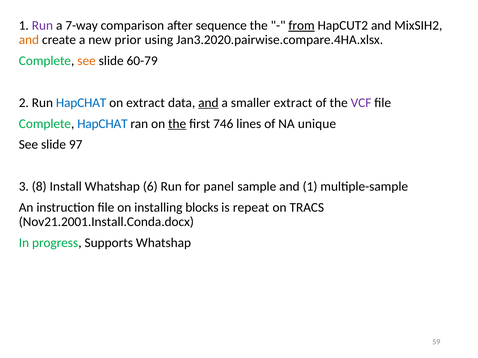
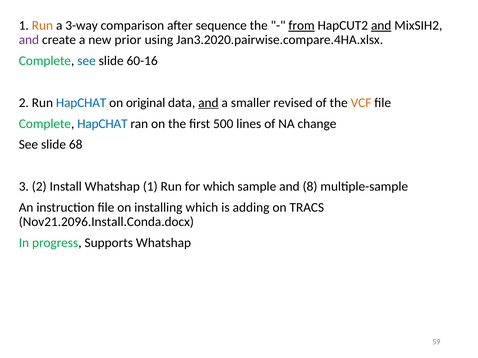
Run colour: purple -> orange (42, 25)
7-way: 7-way -> 3-way (82, 25)
and underline: none -> present (381, 25)
and colour: orange -> purple (29, 40)
see colour: orange -> blue (87, 61)
60-79: 60-79 -> 60-16 (142, 61)
on extract: extract -> original (146, 103)
smaller extract: extract -> revised (293, 103)
VCF colour: purple -> orange (361, 103)
the underline: present -> none (177, 124)
746: 746 -> 500 (223, 124)
unique: unique -> change (317, 124)
97: 97 -> 68 (76, 145)
3 8: 8 -> 2 (39, 187)
Whatshap 6: 6 -> 1 (150, 187)
for panel: panel -> which (219, 187)
and 1: 1 -> 8 (310, 187)
installing blocks: blocks -> which (202, 208)
repeat: repeat -> adding (251, 208)
Nov21.2001.Install.Conda.docx: Nov21.2001.Install.Conda.docx -> Nov21.2096.Install.Conda.docx (106, 222)
